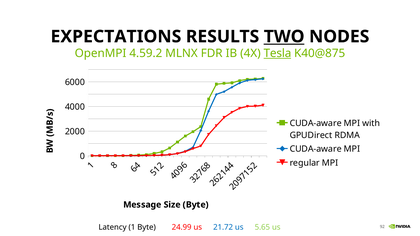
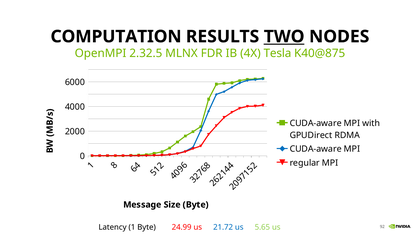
EXPECTATIONS: EXPECTATIONS -> COMPUTATION (116, 37)
4.59.2: 4.59.2 -> 2.32.5 (146, 53)
Tesla underline: present -> none (277, 53)
